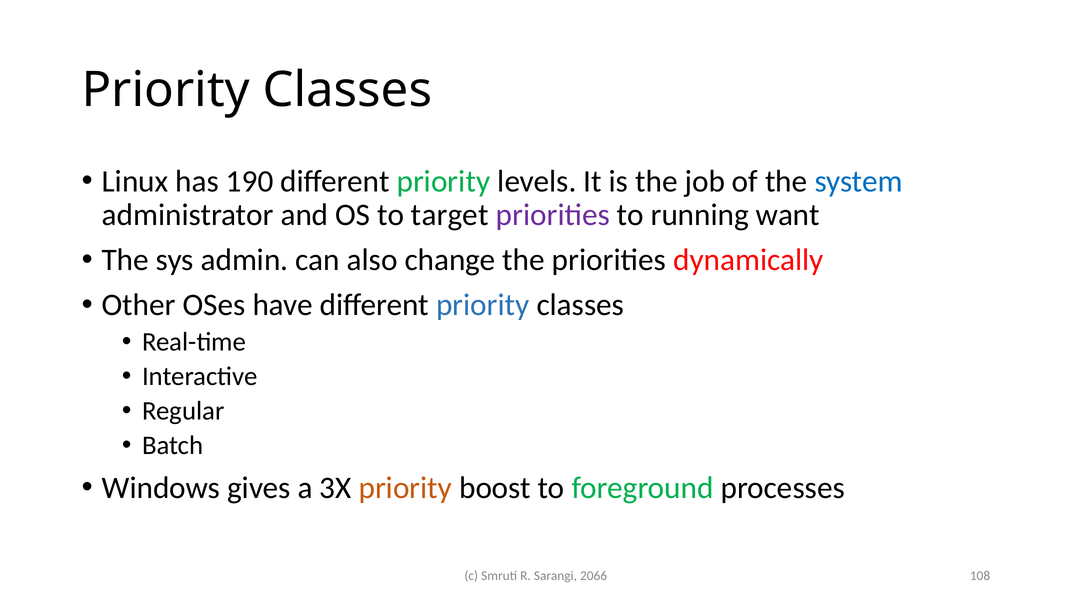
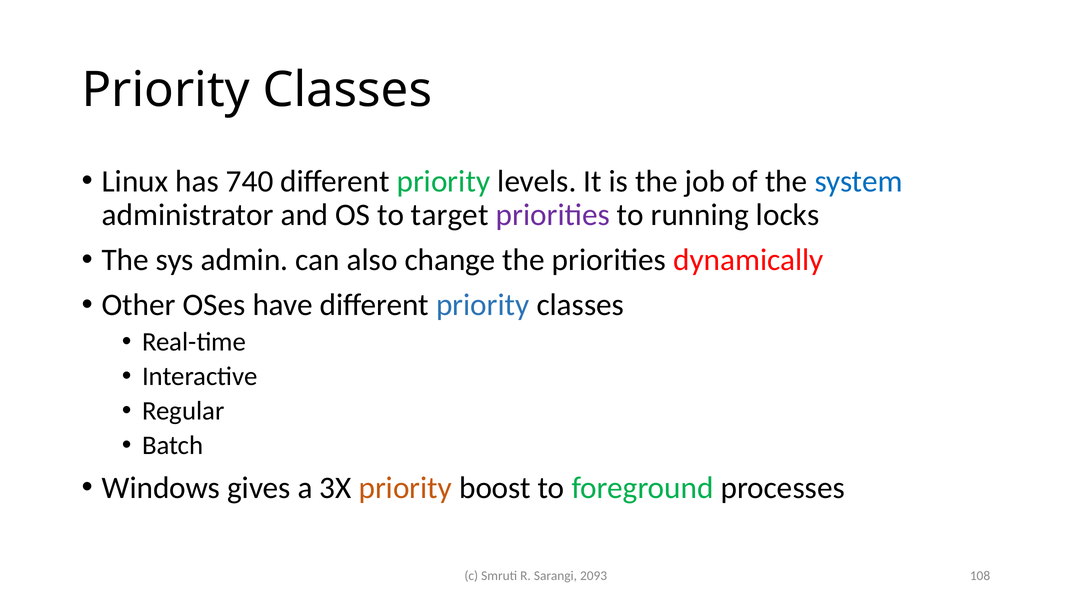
190: 190 -> 740 (250, 181)
want: want -> locks (788, 215)
2066: 2066 -> 2093 (594, 576)
